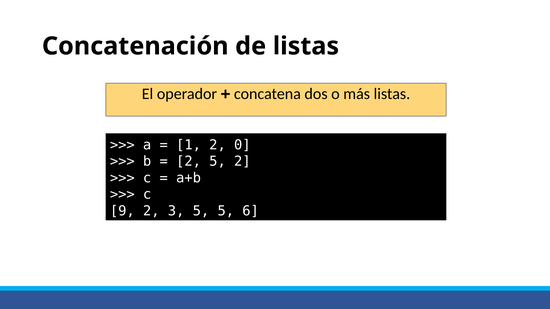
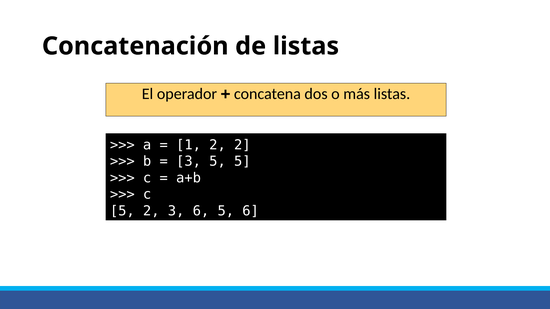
2 0: 0 -> 2 (242, 145)
2: 2 -> 3 (189, 162)
5 2: 2 -> 5 (242, 162)
9: 9 -> 5 (122, 211)
3 5: 5 -> 6 (201, 211)
